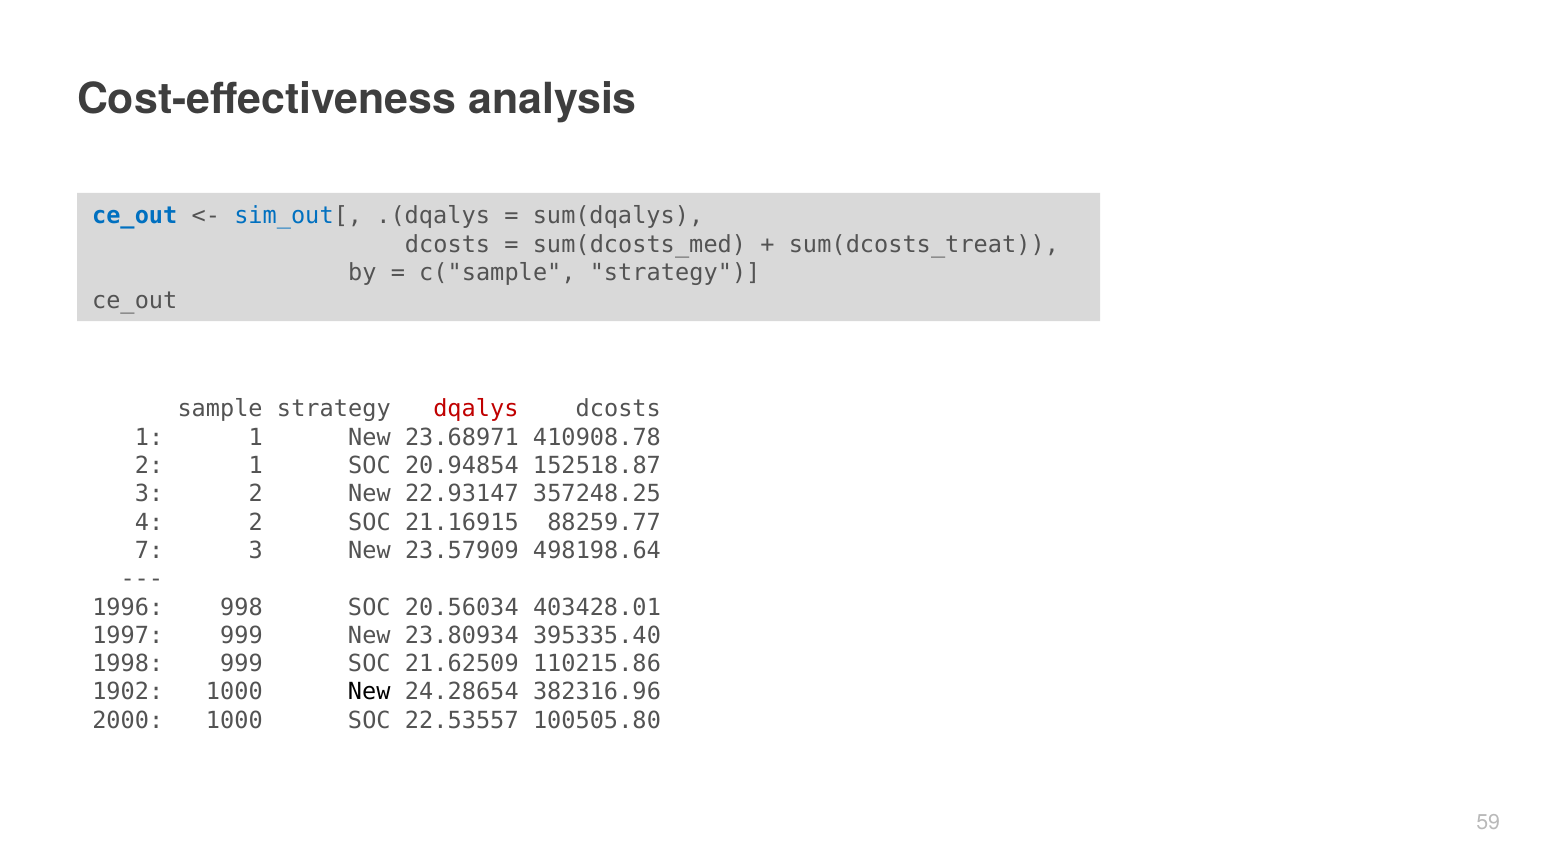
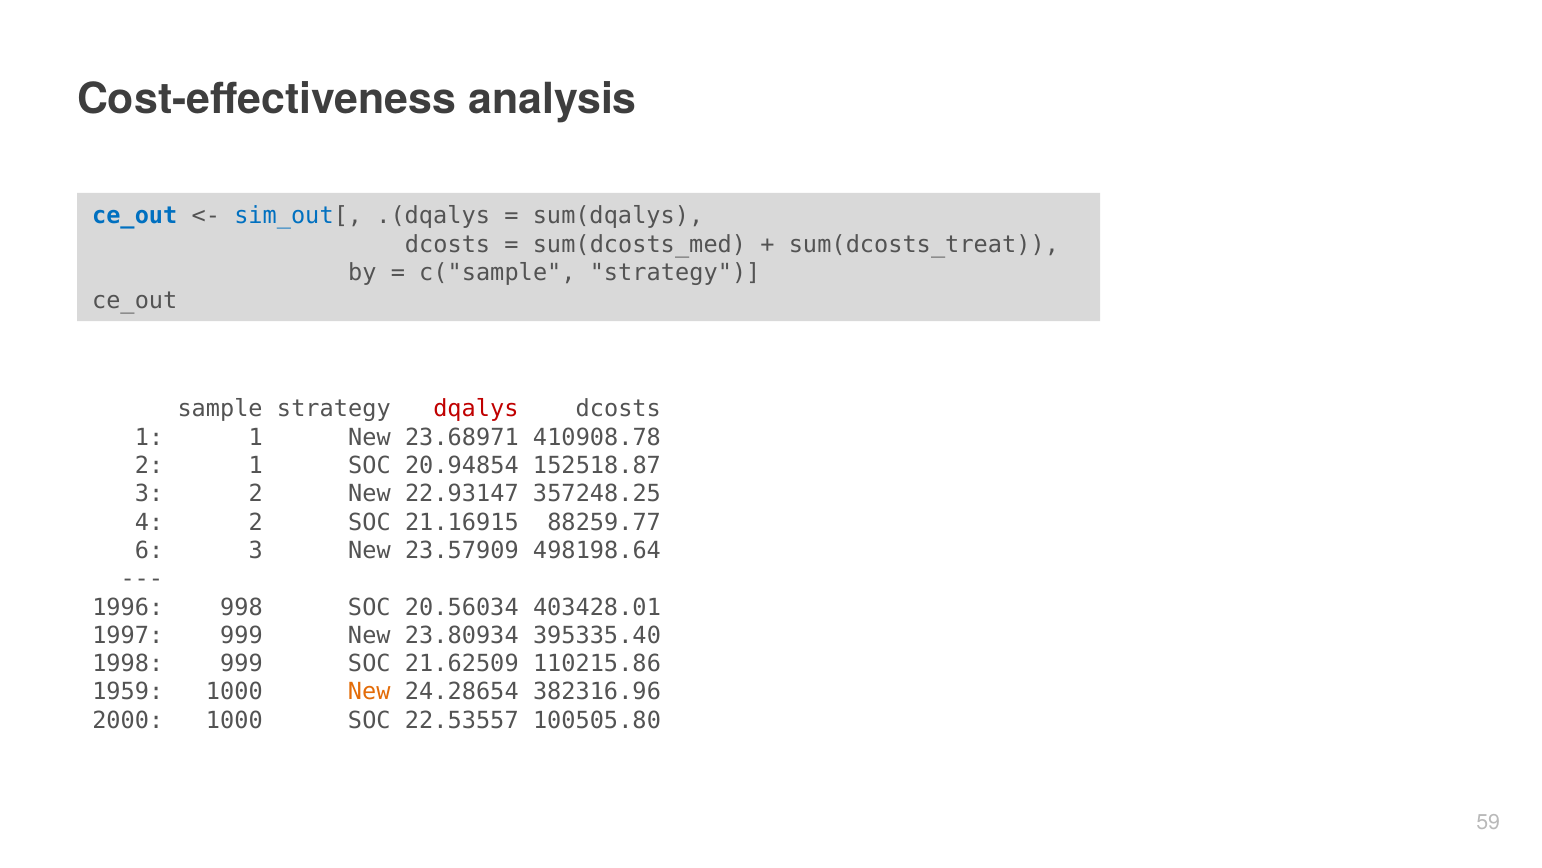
7: 7 -> 6 (149, 550)
1902: 1902 -> 1959 (128, 692)
New colour: black -> orange (369, 692)
